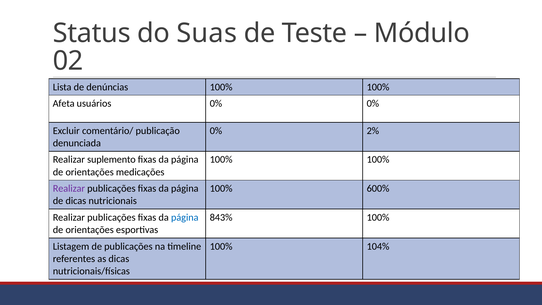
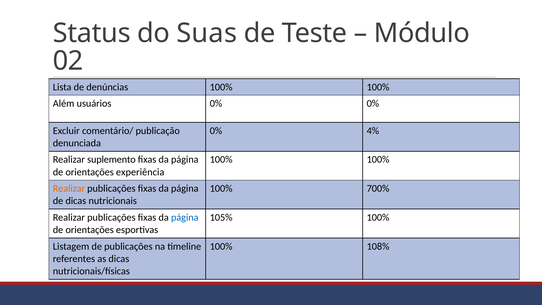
Afeta: Afeta -> Além (64, 104)
2%: 2% -> 4% (373, 131)
medicações: medicações -> experiência (140, 172)
Realizar colour: purple -> orange (69, 188)
600%: 600% -> 700% (378, 188)
843%: 843% -> 105% (221, 217)
104%: 104% -> 108% (378, 246)
